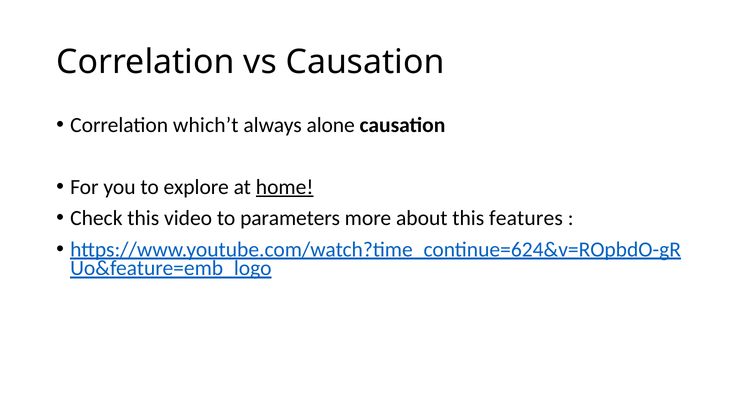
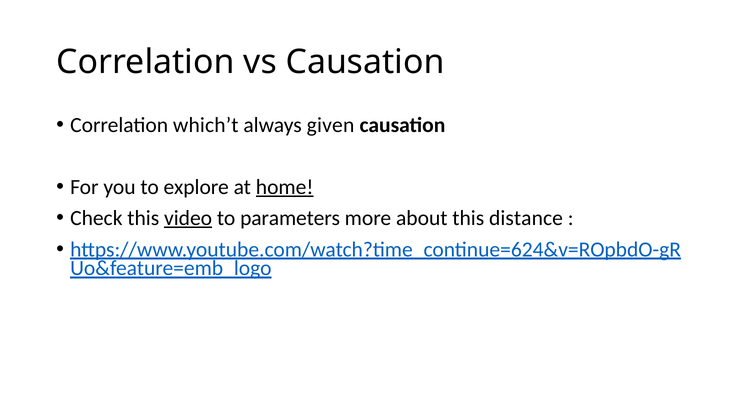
alone: alone -> given (331, 125)
video underline: none -> present (188, 218)
features: features -> distance (526, 218)
